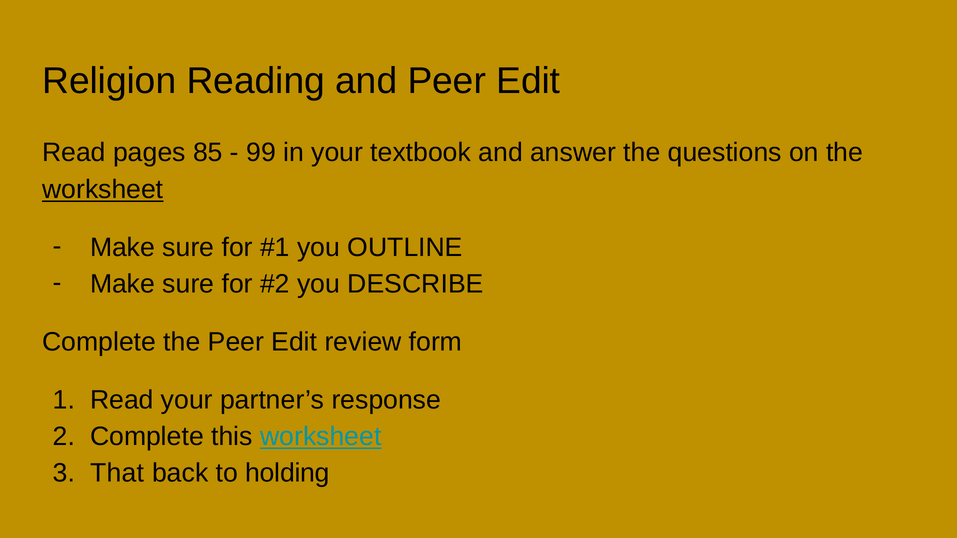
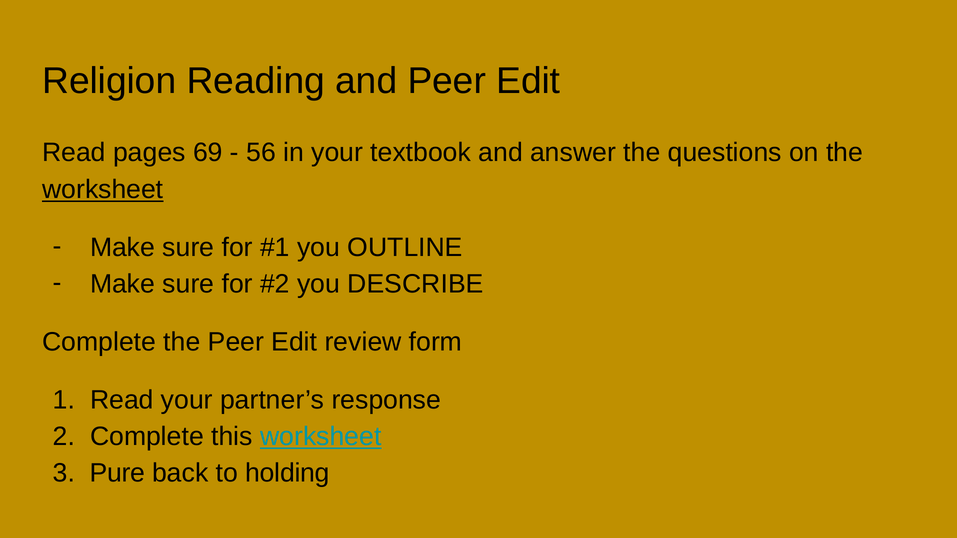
85: 85 -> 69 (208, 153)
99: 99 -> 56 (261, 153)
That: That -> Pure (118, 473)
